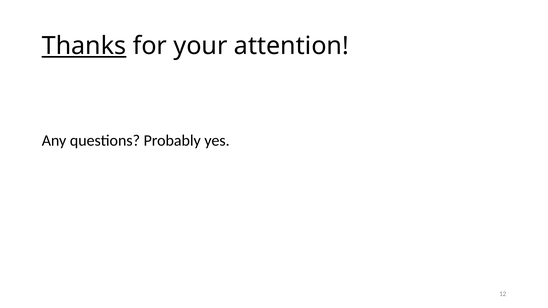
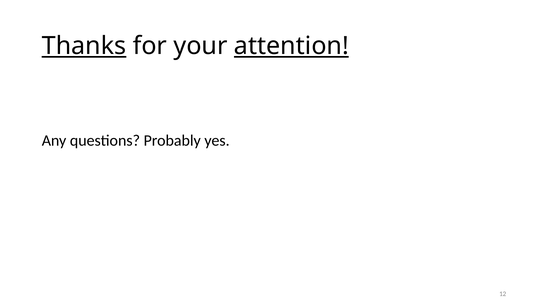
attention underline: none -> present (291, 46)
